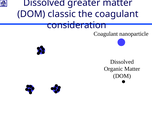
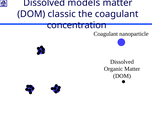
greater: greater -> models (84, 3)
consideration: consideration -> concentration (77, 25)
